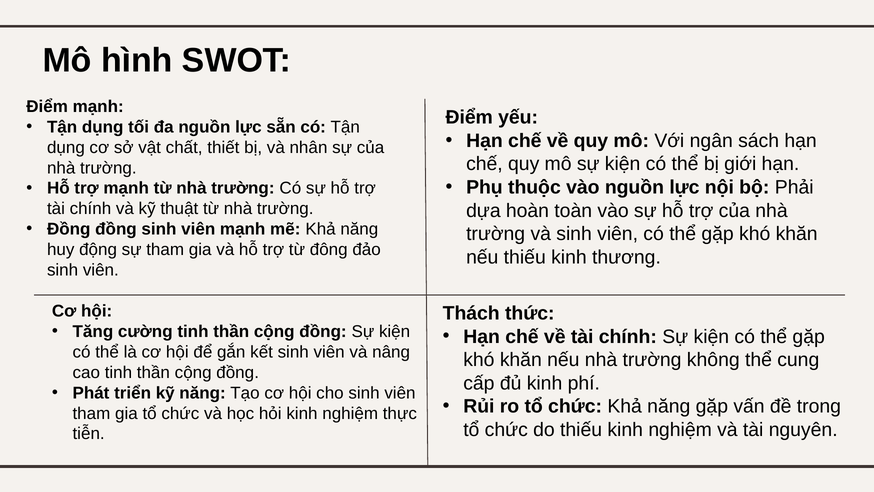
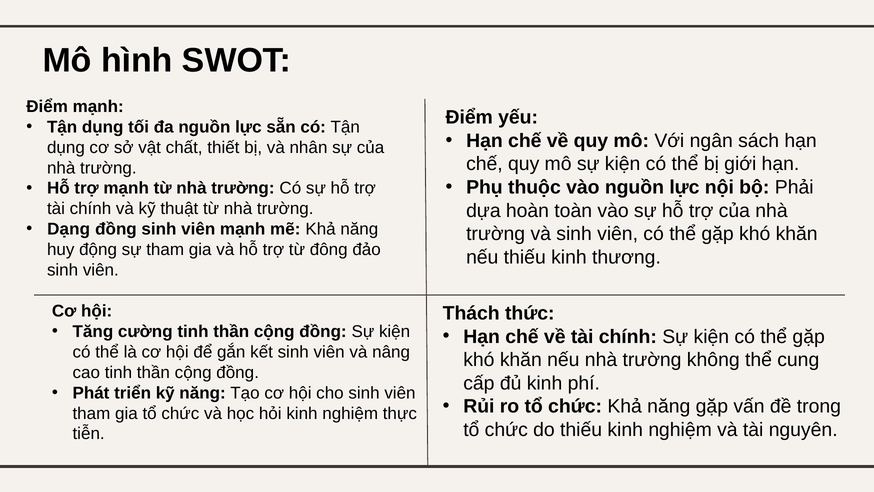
Đồng: Đồng -> Dạng (69, 229)
